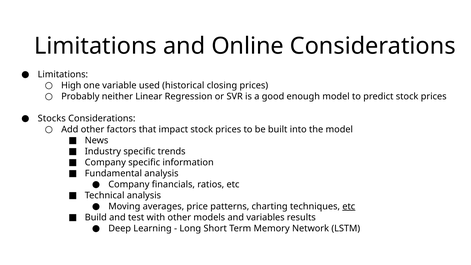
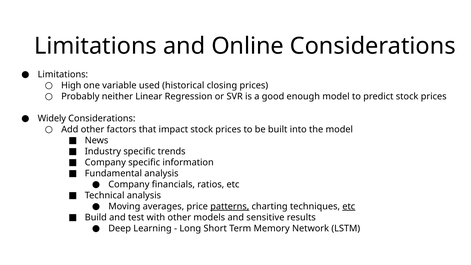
Stocks: Stocks -> Widely (52, 118)
patterns underline: none -> present (230, 206)
variables: variables -> sensitive (265, 217)
